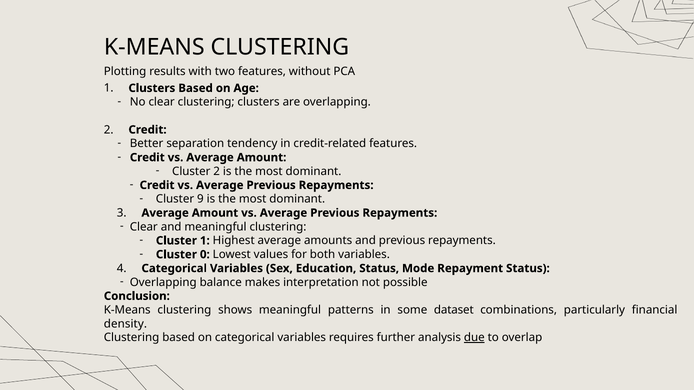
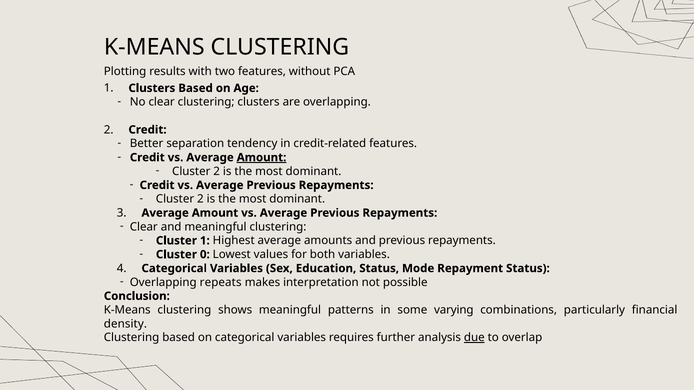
Amount underline: none -> present (262, 158)
9: 9 -> 2 (200, 199)
balance: balance -> repeats (221, 282)
dataset: dataset -> varying (454, 310)
